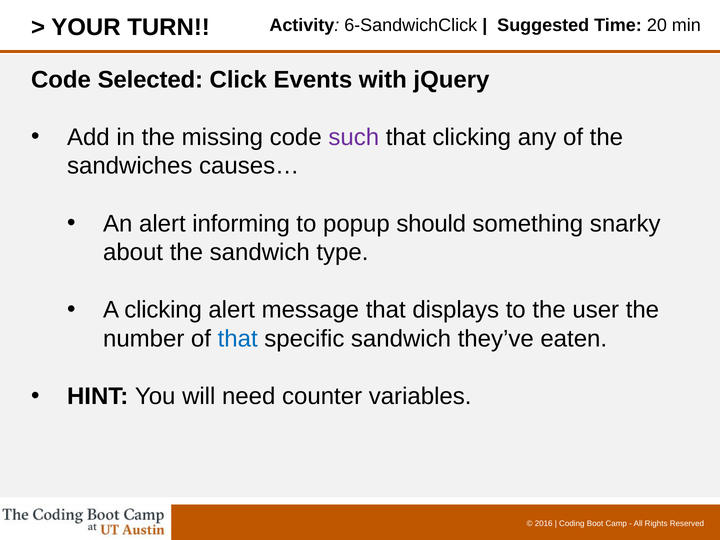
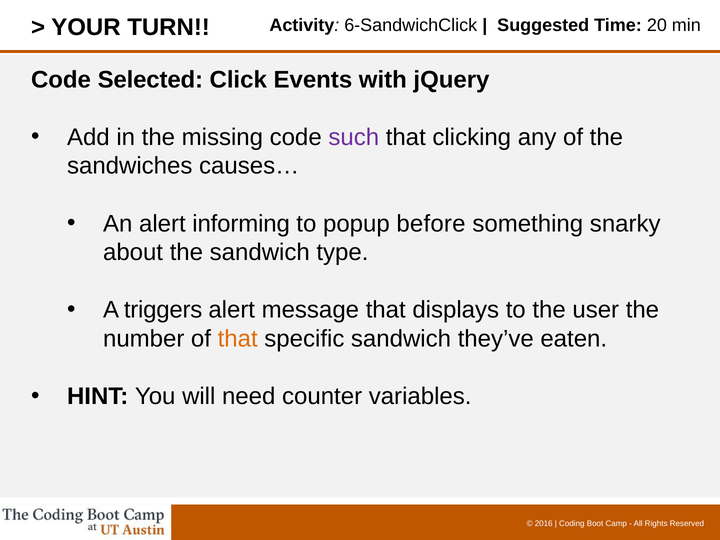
should: should -> before (431, 224)
A clicking: clicking -> triggers (163, 310)
that colour: blue -> orange (238, 339)
